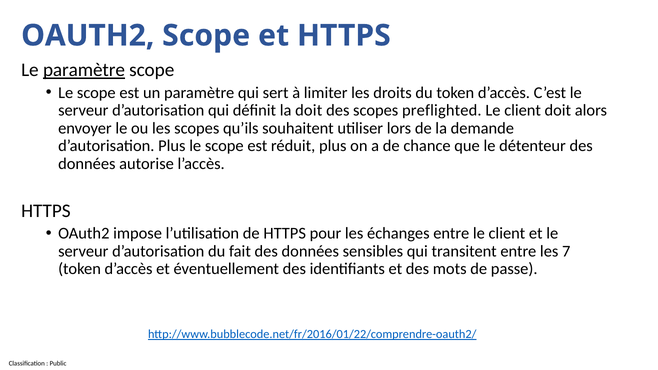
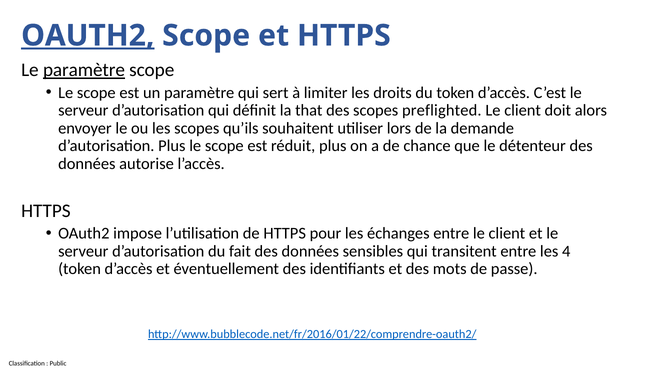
OAUTH2 underline: none -> present (88, 36)
la doit: doit -> that (309, 110)
7: 7 -> 4 (566, 251)
